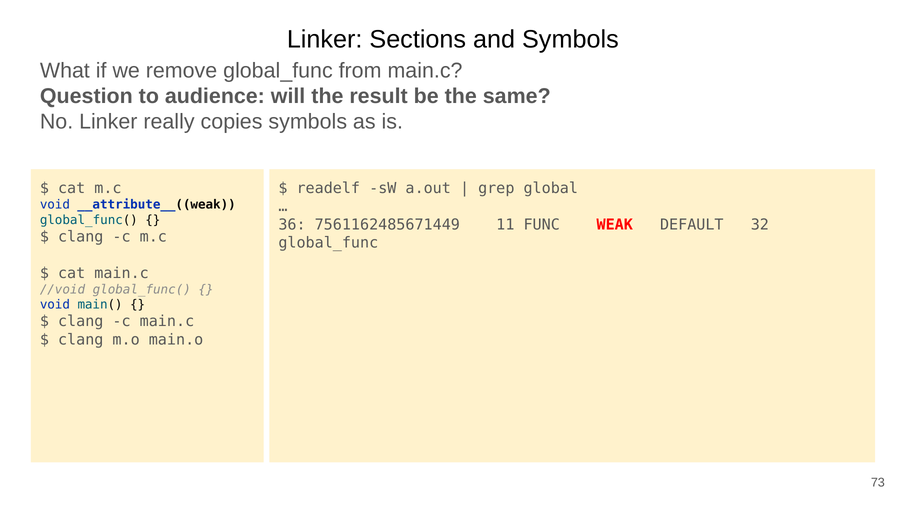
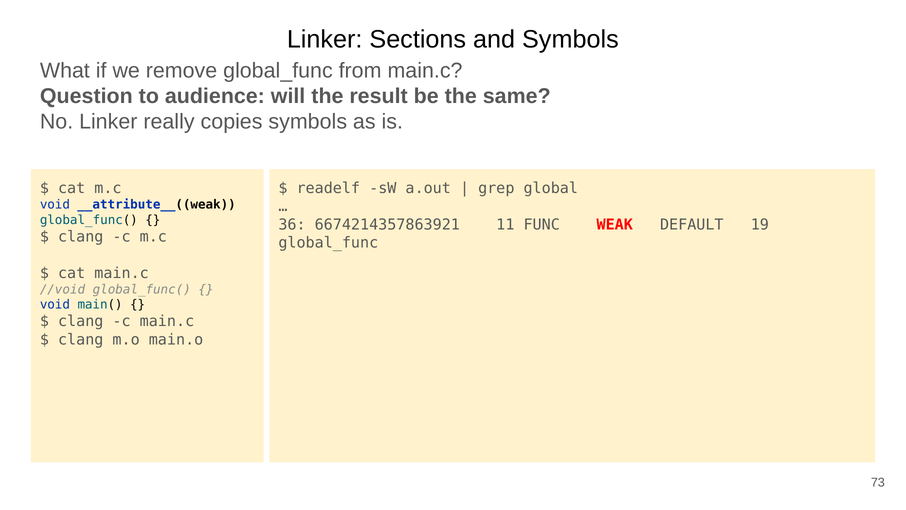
7561162485671449: 7561162485671449 -> 6674214357863921 (387, 224)
32: 32 -> 19 (760, 224)
